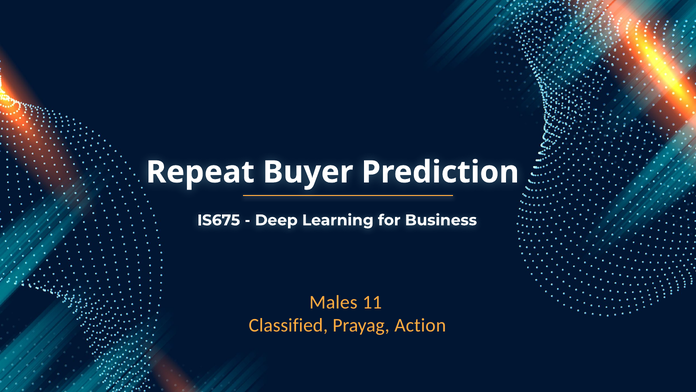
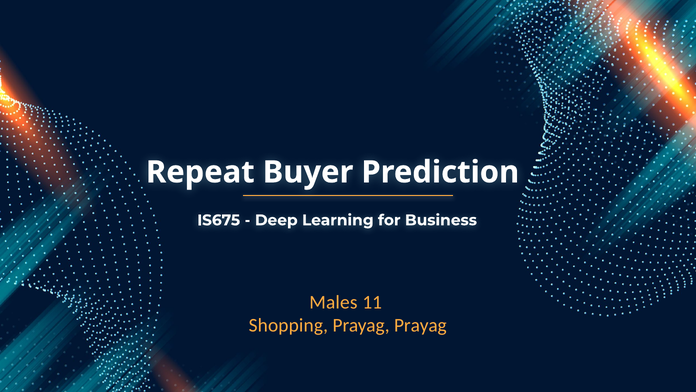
Classified: Classified -> Shopping (288, 325)
Prayag Action: Action -> Prayag (420, 325)
